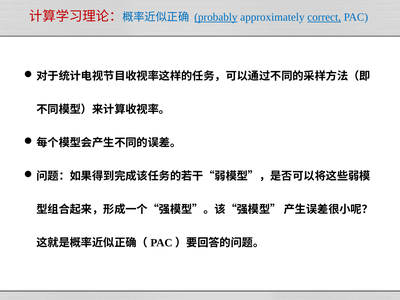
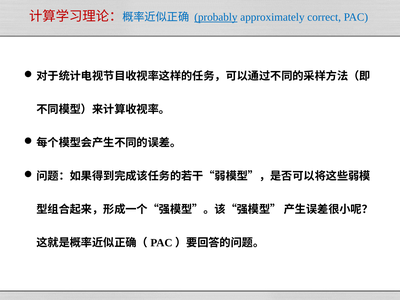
correct underline: present -> none (324, 17)
